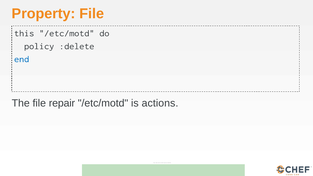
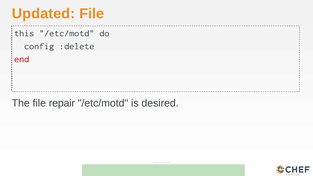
Property: Property -> Updated (44, 14)
policy: policy -> config (39, 46)
end colour: blue -> red (22, 59)
actions: actions -> desired (160, 103)
